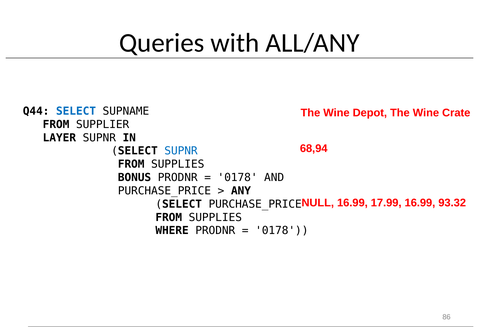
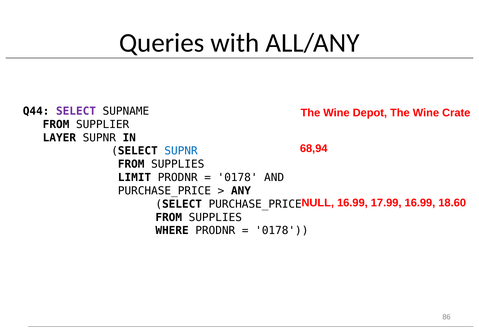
SELECT colour: blue -> purple (76, 111)
BONUS: BONUS -> LIMIT (135, 177)
93.32: 93.32 -> 18.60 (452, 203)
